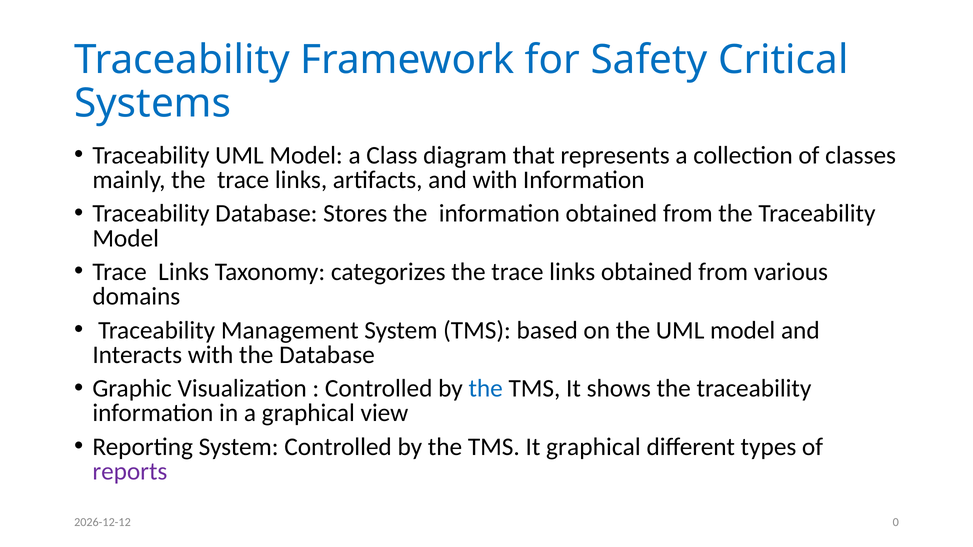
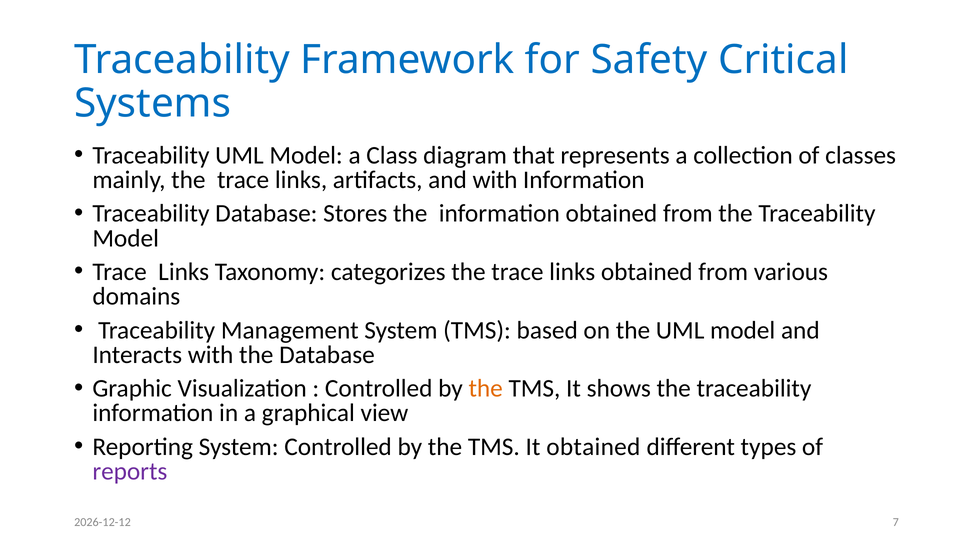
the colour: blue -> orange (486, 389)
It graphical: graphical -> obtained (593, 447)
0: 0 -> 7 (896, 523)
